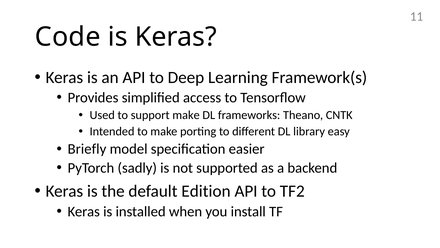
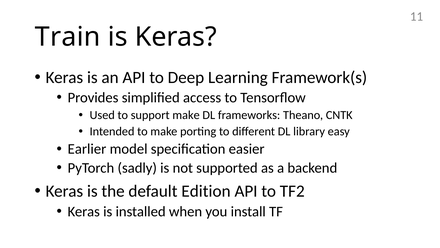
Code: Code -> Train (68, 37)
Briefly: Briefly -> Earlier (87, 149)
